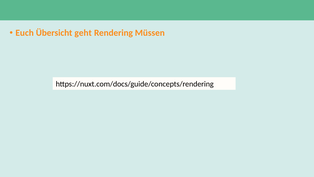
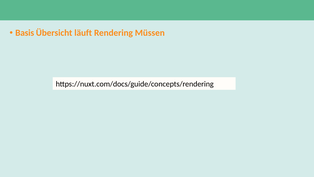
Euch: Euch -> Basis (25, 33)
geht: geht -> läuft (83, 33)
